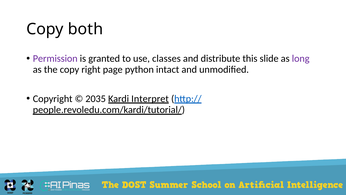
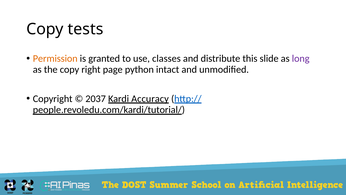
both: both -> tests (86, 29)
Permission colour: purple -> orange (55, 58)
2035: 2035 -> 2037 (96, 99)
Interpret: Interpret -> Accuracy (150, 99)
